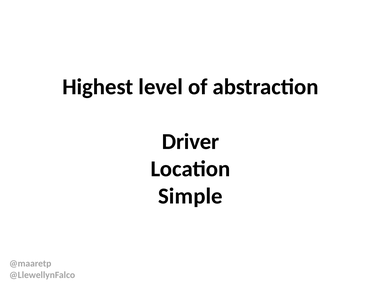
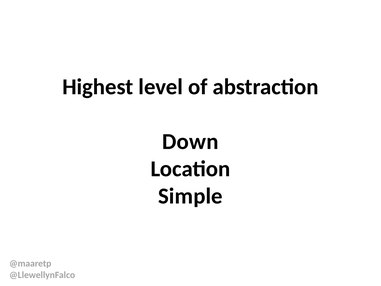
Driver: Driver -> Down (190, 141)
